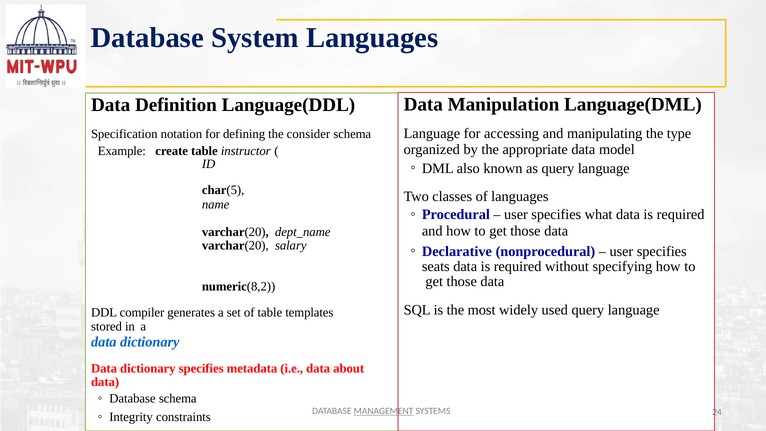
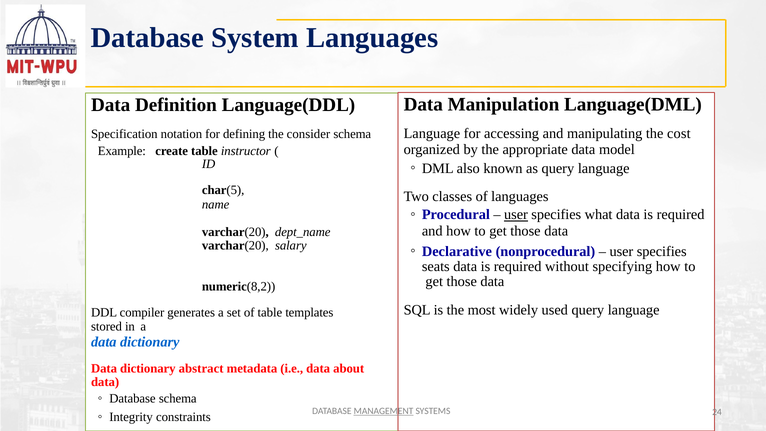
type: type -> cost (679, 133)
user underline: none -> present (516, 215)
dictionary specifies: specifies -> abstract (201, 368)
